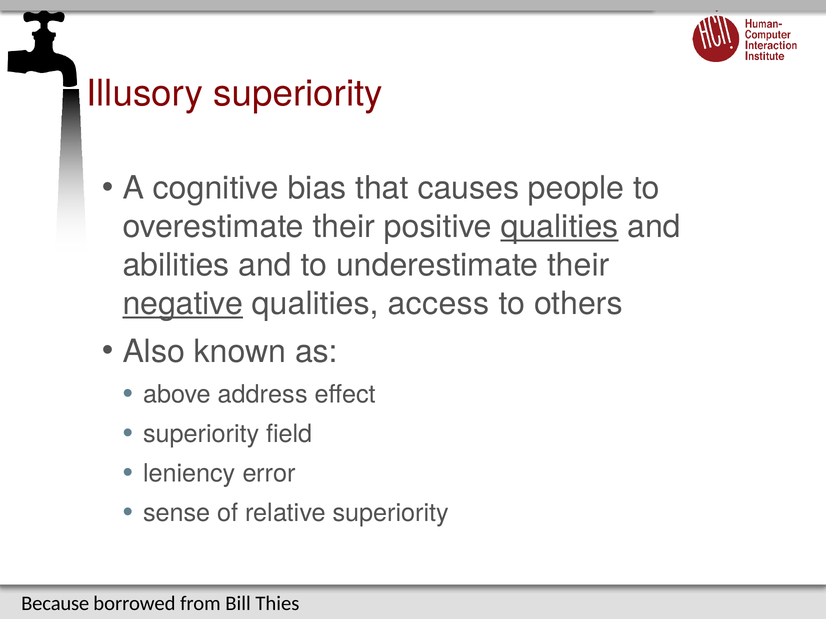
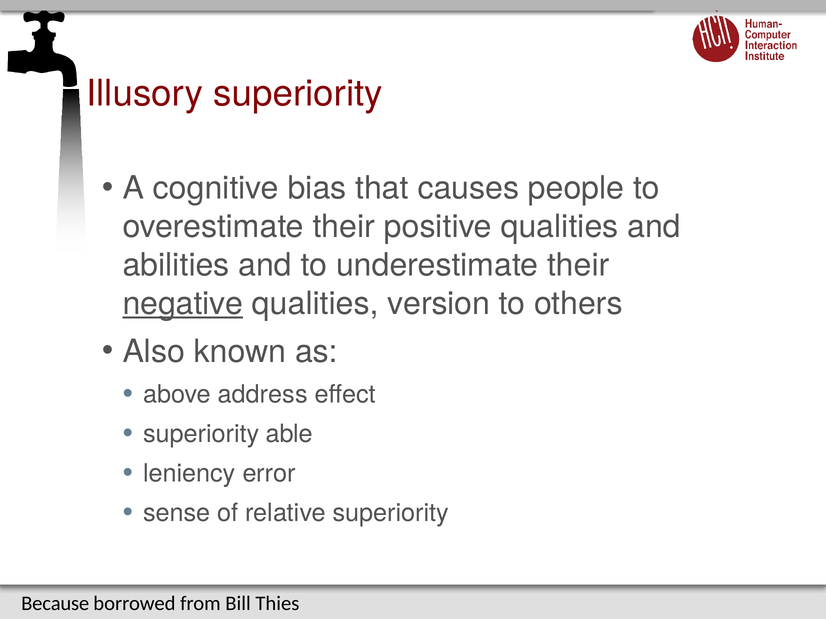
qualities underline: present -> none (560, 227)
access: access -> version (439, 304)
field: field -> able (289, 434)
